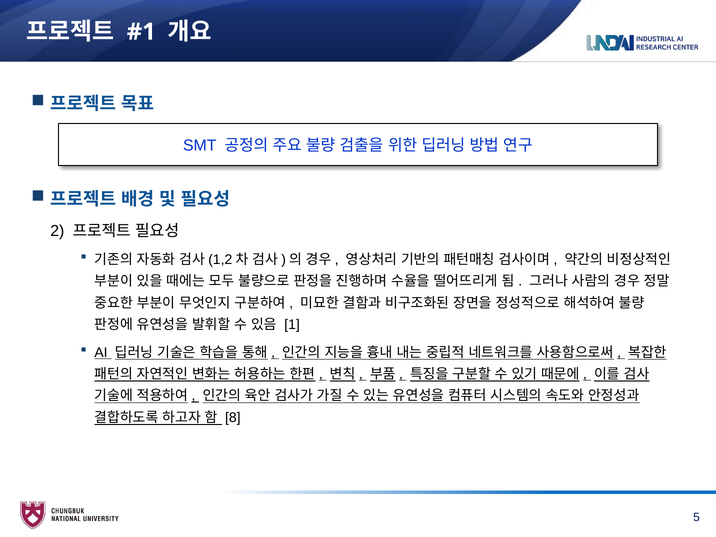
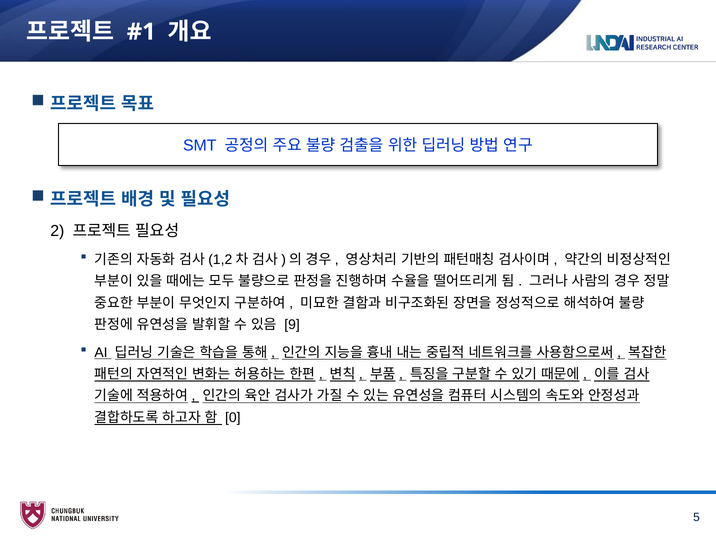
1: 1 -> 9 (292, 325)
8: 8 -> 0 (233, 418)
